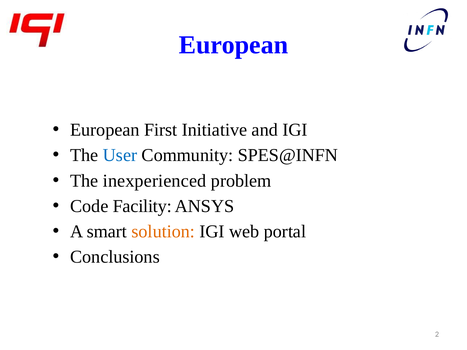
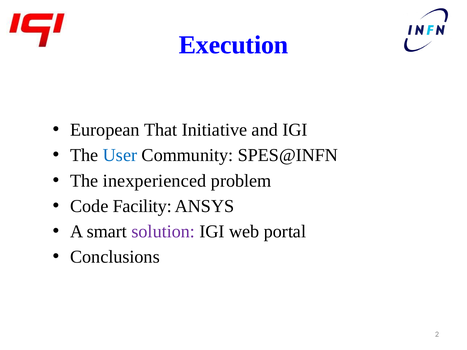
European: European -> Execution (234, 45)
First: First -> That (161, 130)
solution colour: orange -> purple (163, 232)
